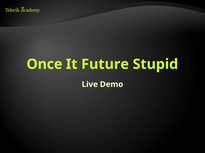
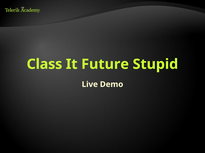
Once: Once -> Class (44, 64)
